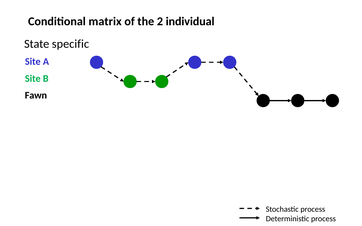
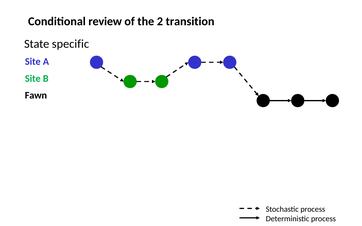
matrix: matrix -> review (105, 21)
individual: individual -> transition (190, 21)
